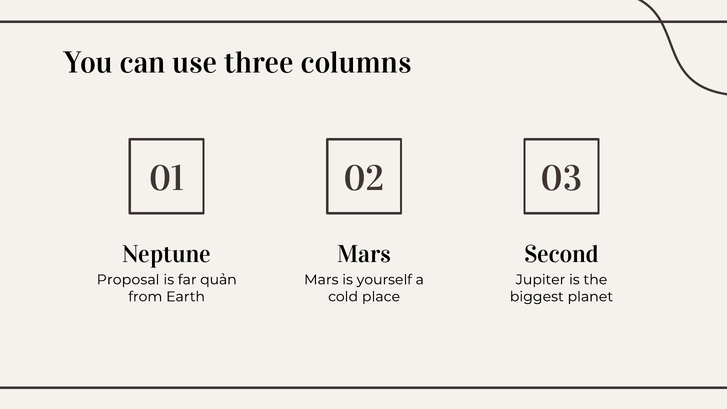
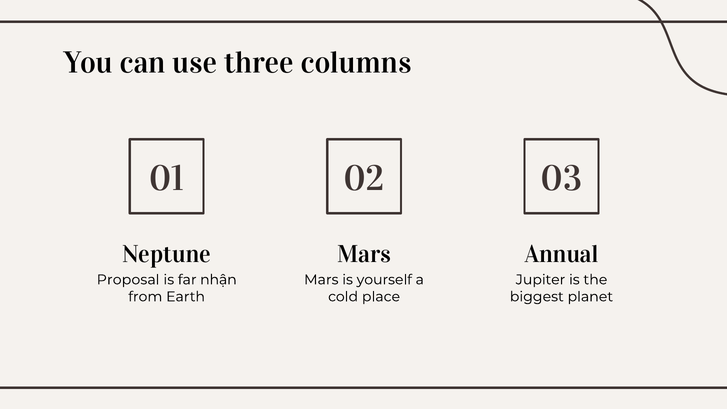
Second: Second -> Annual (562, 254)
quản: quản -> nhận (218, 280)
